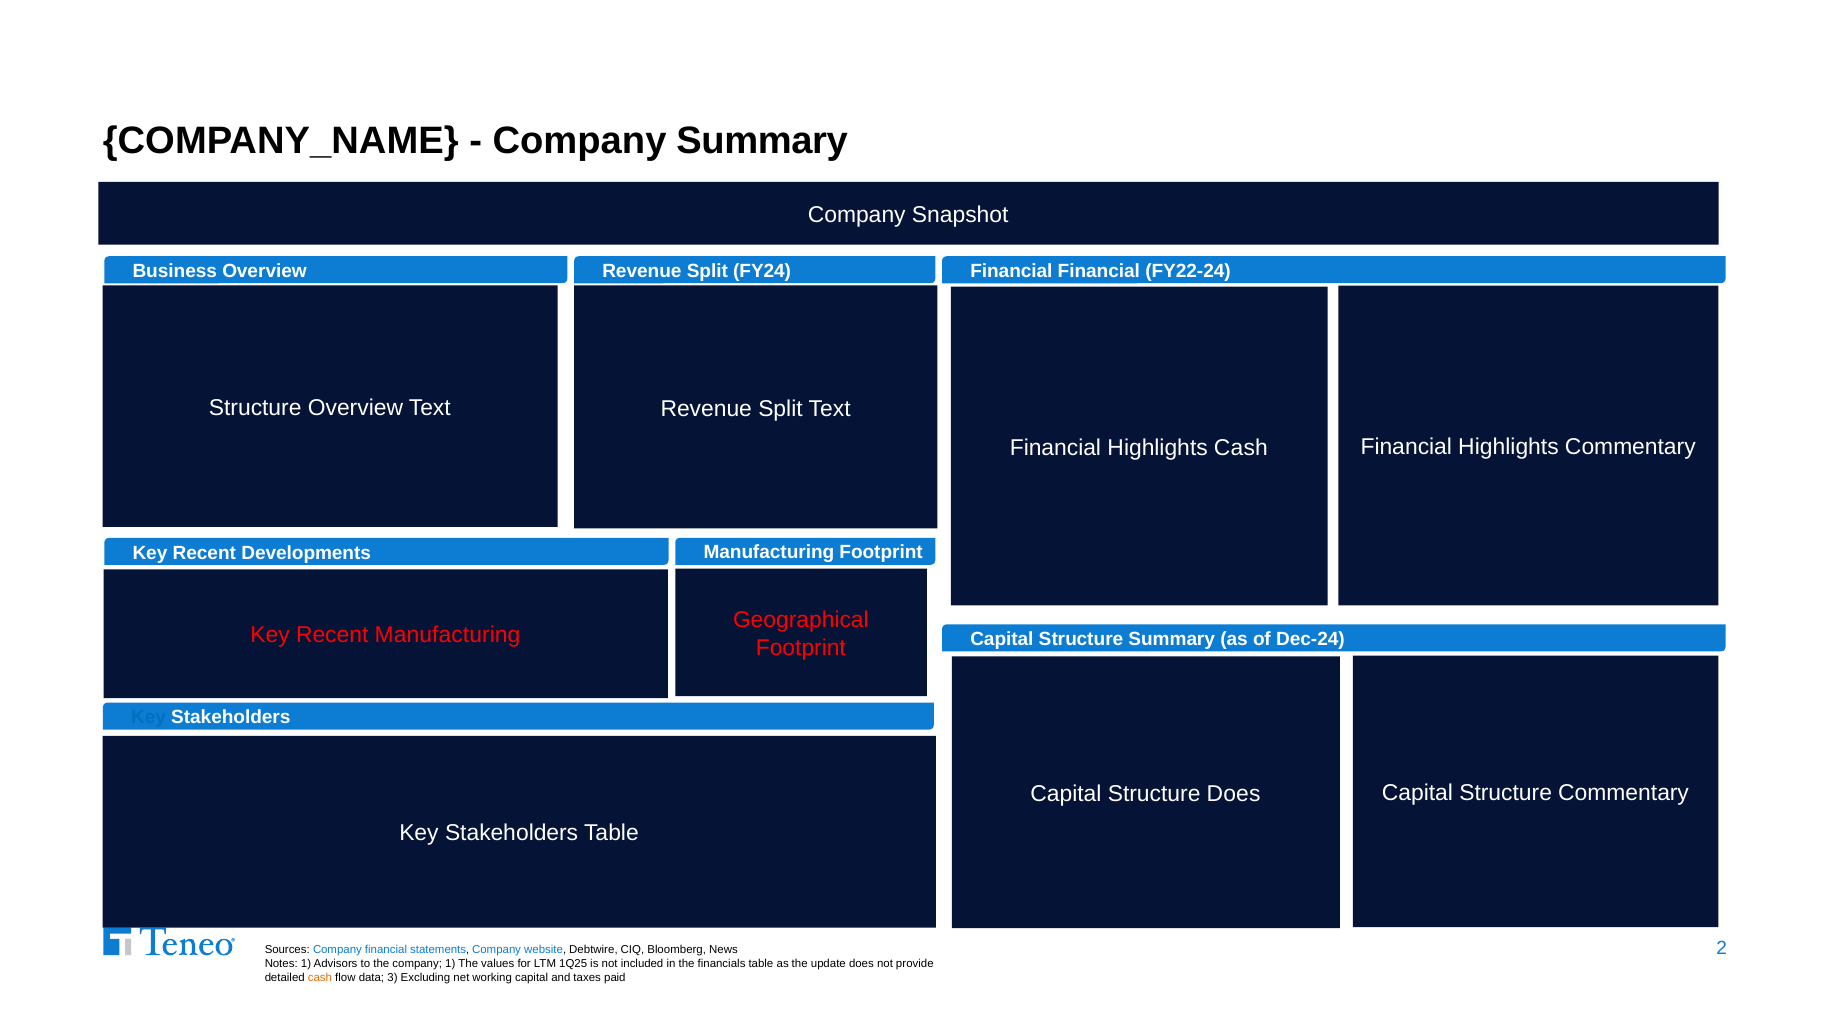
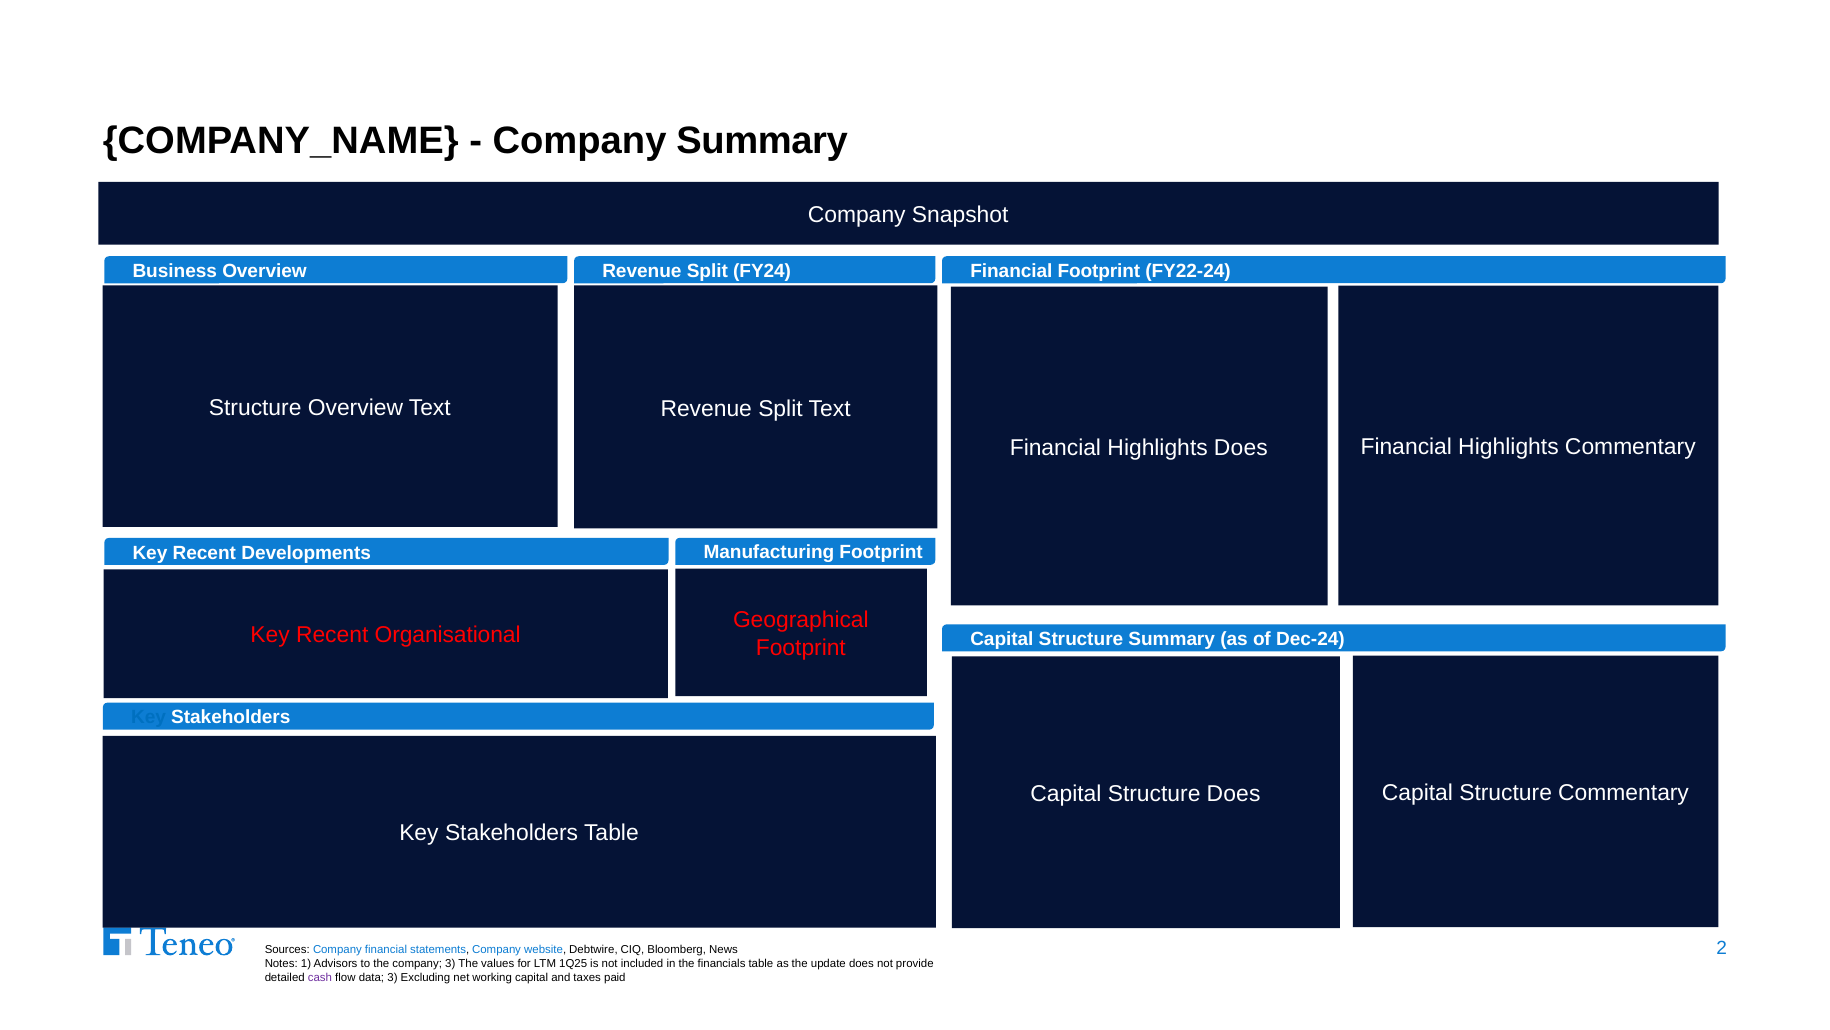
Financial Financial: Financial -> Footprint (1099, 271)
Highlights Cash: Cash -> Does (1241, 447)
Recent Manufacturing: Manufacturing -> Organisational (448, 635)
company 1: 1 -> 3 (450, 963)
cash colour: orange -> purple (320, 977)
